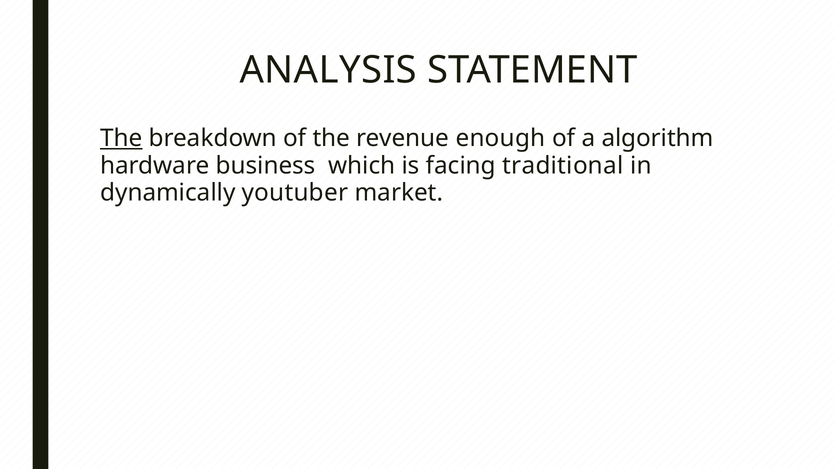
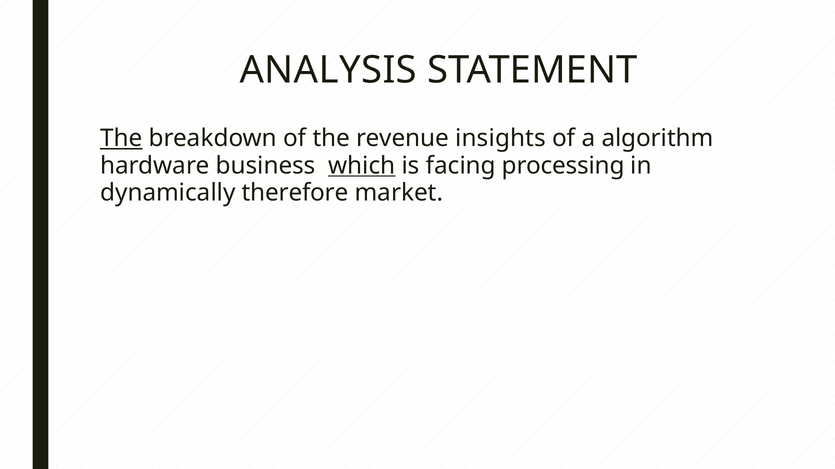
enough: enough -> insights (501, 138)
which underline: none -> present (362, 166)
traditional: traditional -> processing (563, 166)
youtuber: youtuber -> therefore (295, 193)
